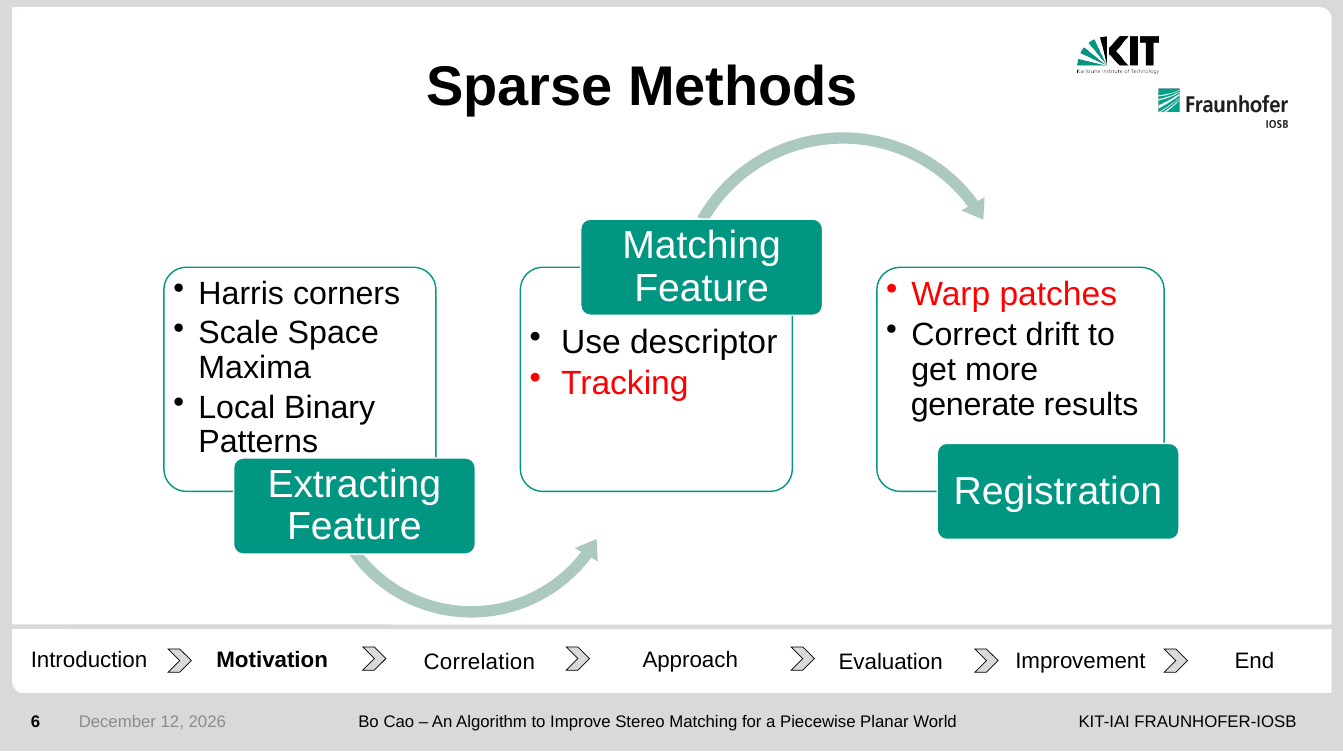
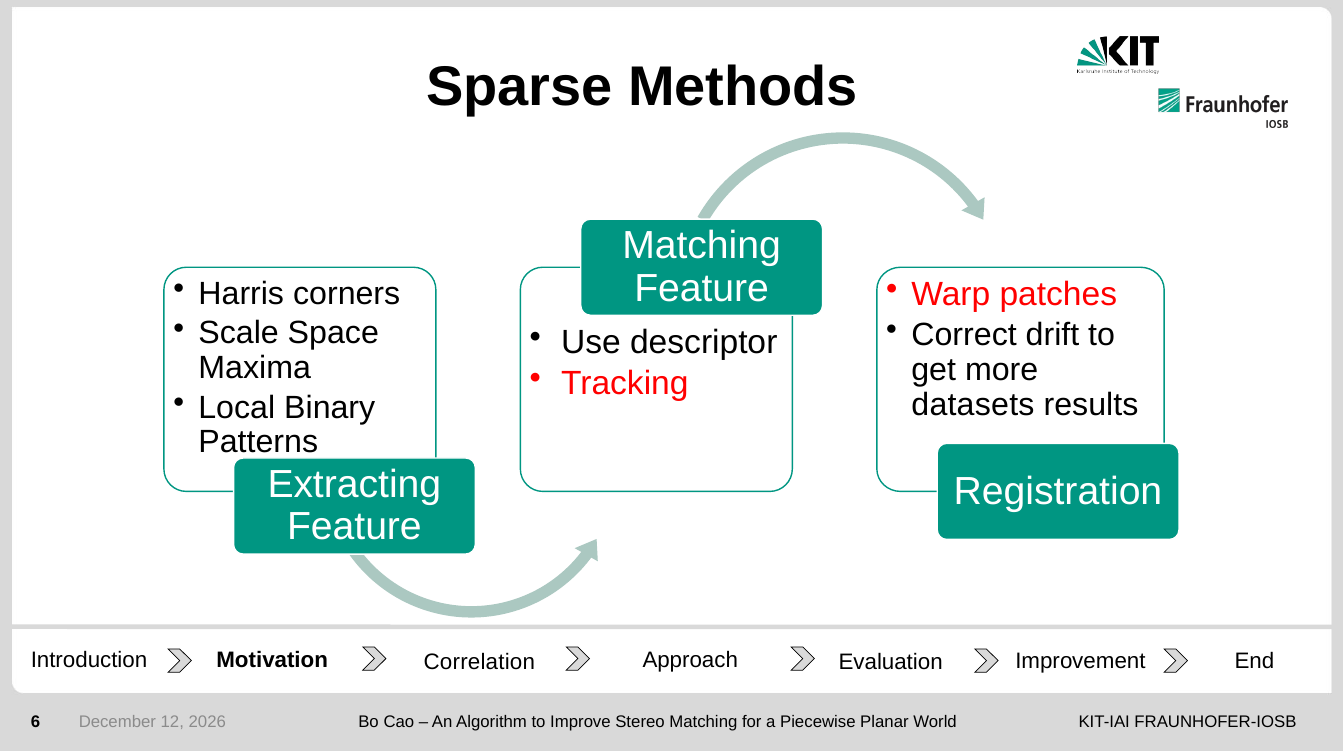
generate: generate -> datasets (973, 405)
